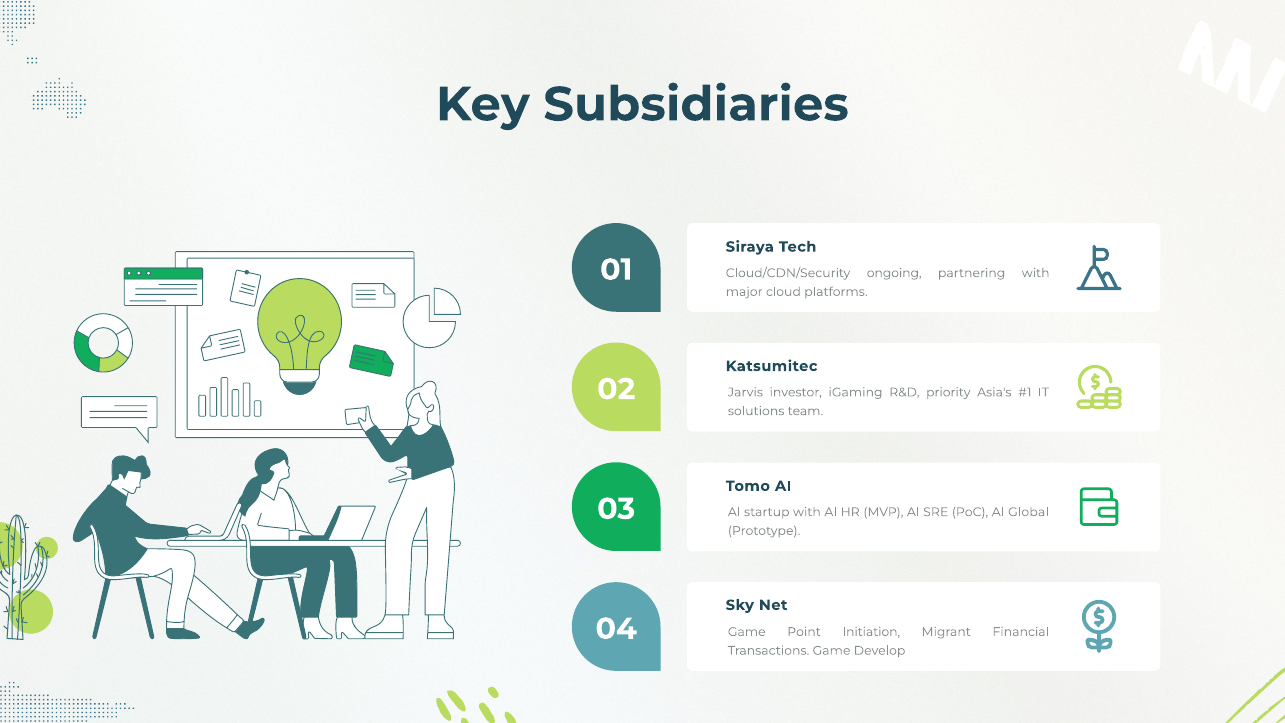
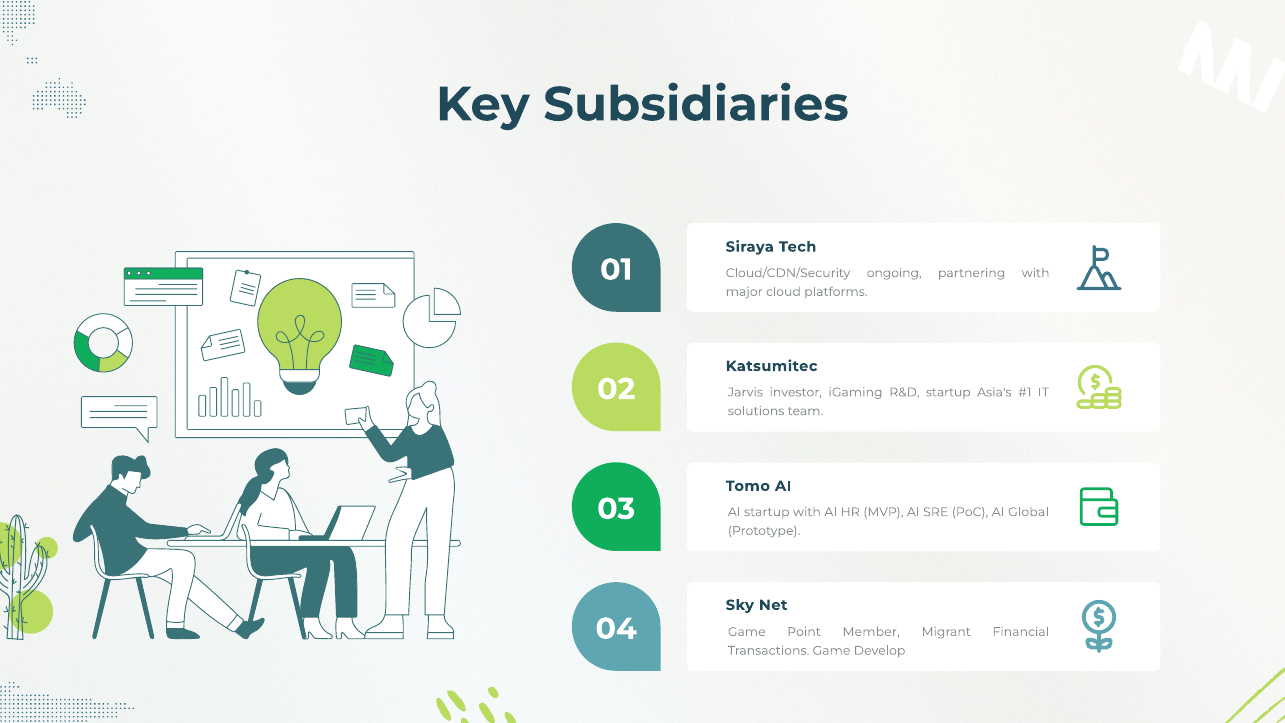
R&D priority: priority -> startup (948, 392)
Initiation: Initiation -> Member (871, 632)
